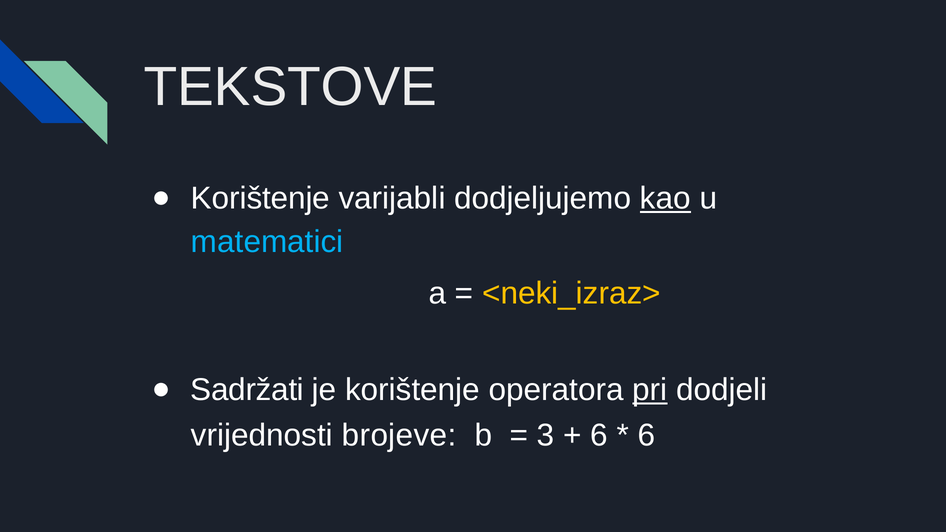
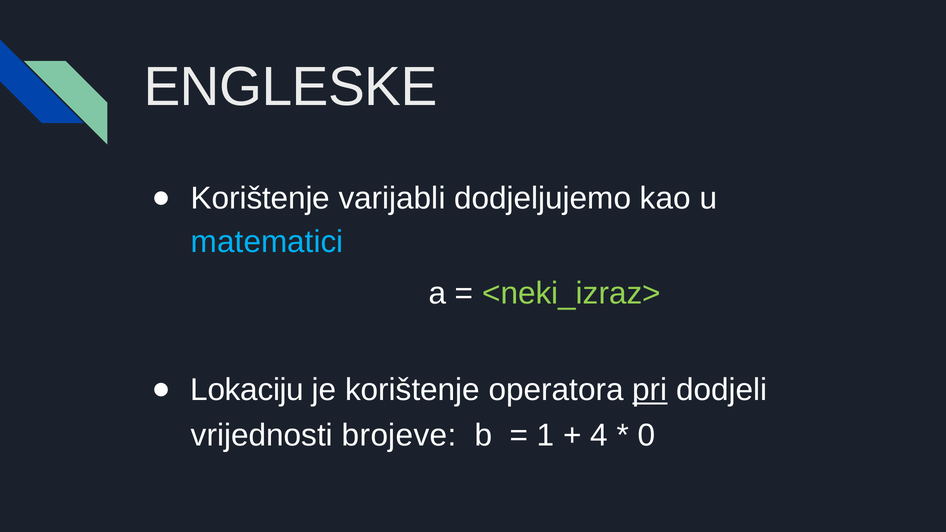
TEKSTOVE: TEKSTOVE -> ENGLESKE (291, 87)
kao underline: present -> none (665, 198)
<neki_izraz> colour: yellow -> light green (572, 293)
Sadržati: Sadržati -> Lokaciju (247, 390)
3: 3 -> 1 (546, 436)
6: 6 -> 4 (599, 436)
6: 6 -> 0 (646, 436)
